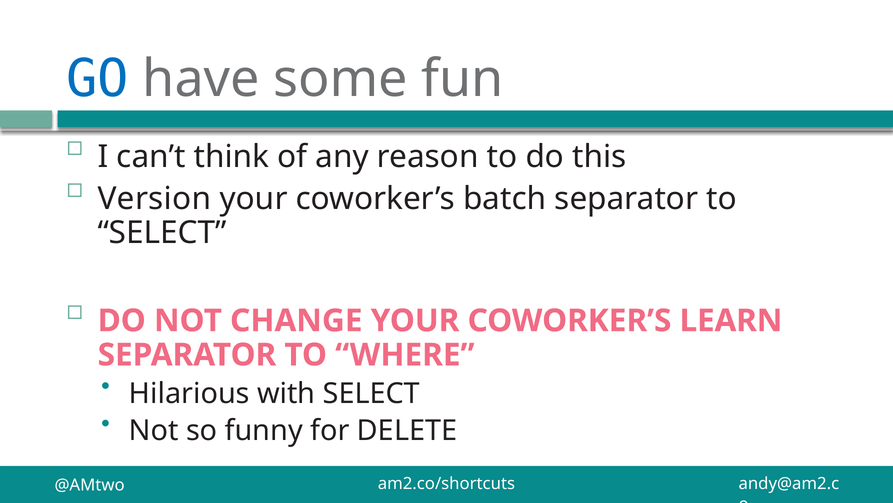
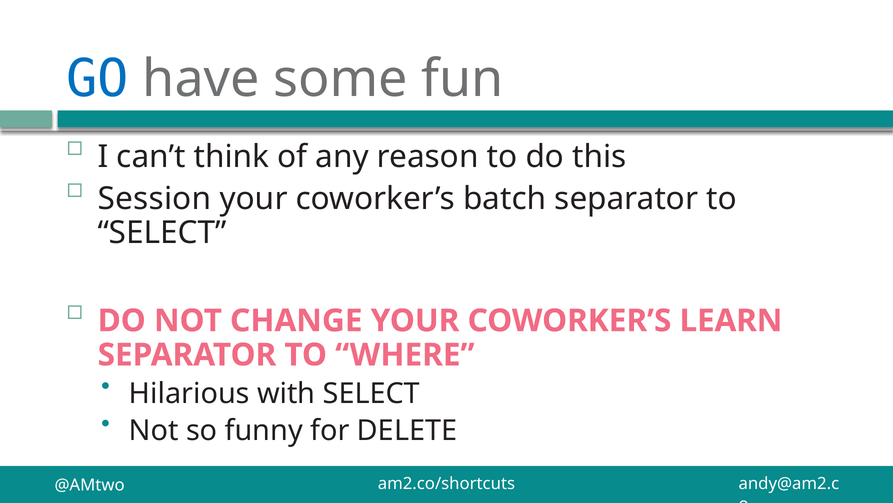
Version: Version -> Session (155, 199)
